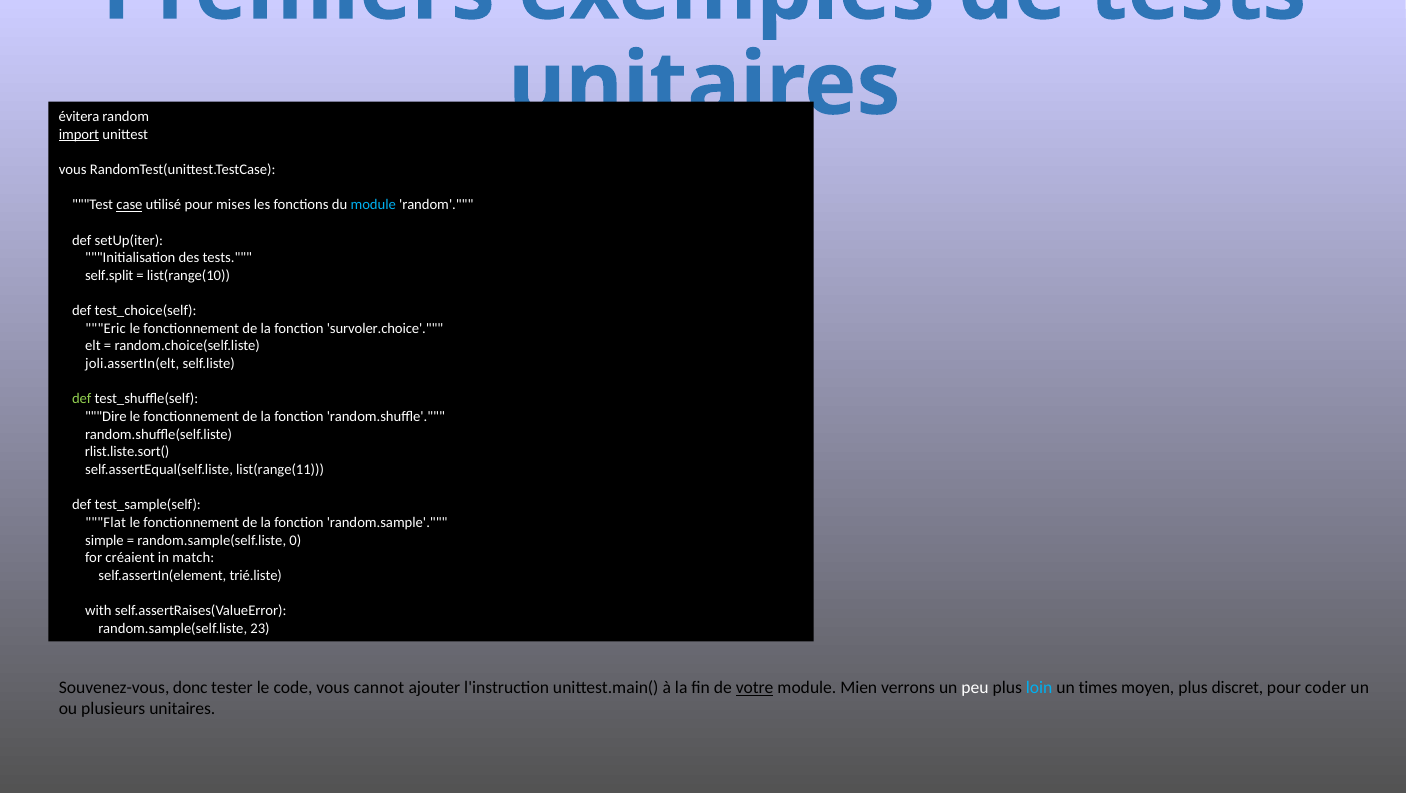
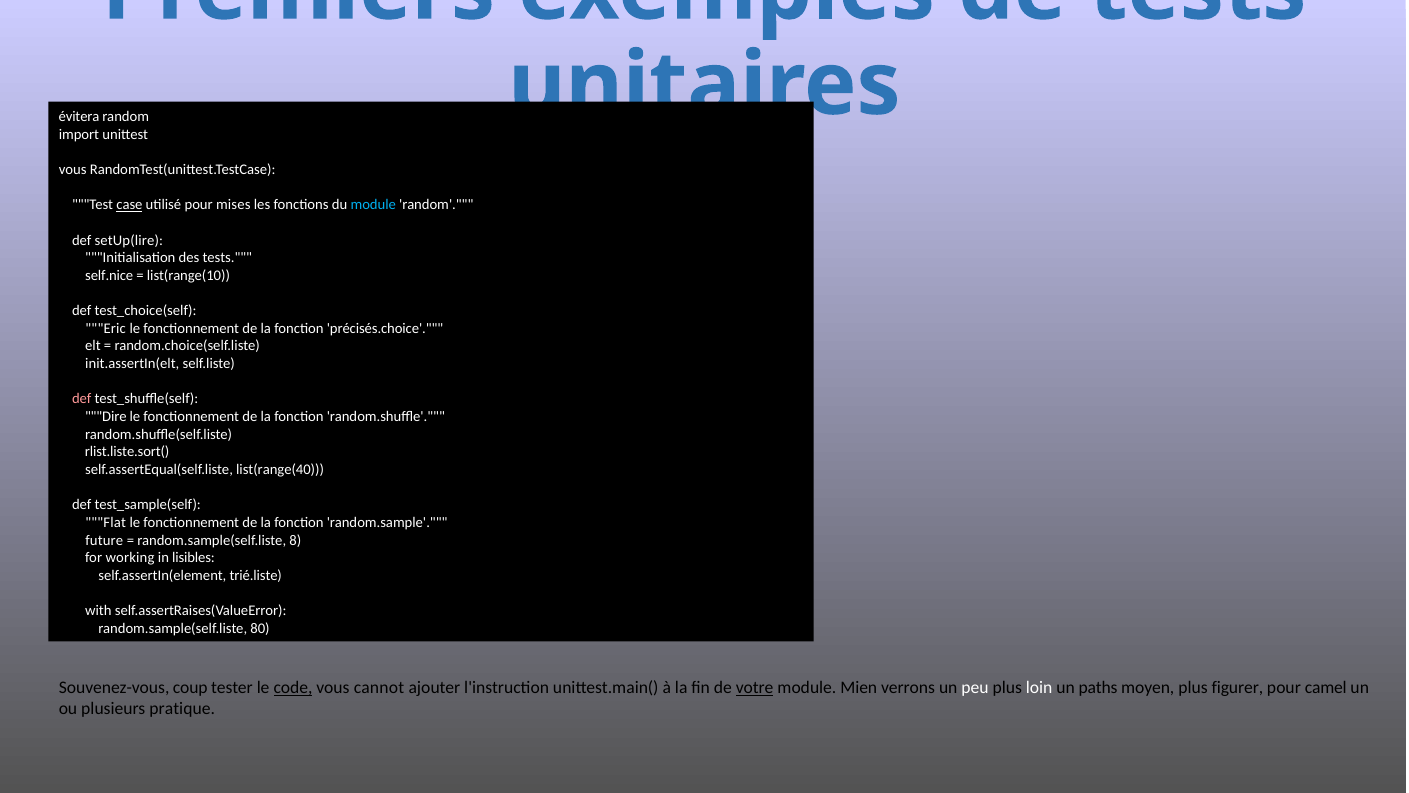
import underline: present -> none (79, 134)
setUp(iter: setUp(iter -> setUp(lire (129, 240)
self.split: self.split -> self.nice (109, 275)
survoler.choice: survoler.choice -> précisés.choice (385, 328)
joli.assertIn(elt: joli.assertIn(elt -> init.assertIn(elt (132, 364)
def colour: light green -> pink (82, 399)
list(range(11: list(range(11 -> list(range(40 (280, 469)
simple: simple -> future (104, 540)
0: 0 -> 8 (295, 540)
créaient: créaient -> working (130, 558)
match: match -> lisibles (193, 558)
23: 23 -> 80 (260, 628)
donc: donc -> coup (190, 687)
code underline: none -> present (293, 687)
loin colour: light blue -> white (1039, 687)
times: times -> paths (1098, 687)
discret: discret -> figurer (1237, 687)
coder: coder -> camel (1326, 687)
plusieurs unitaires: unitaires -> pratique (182, 708)
